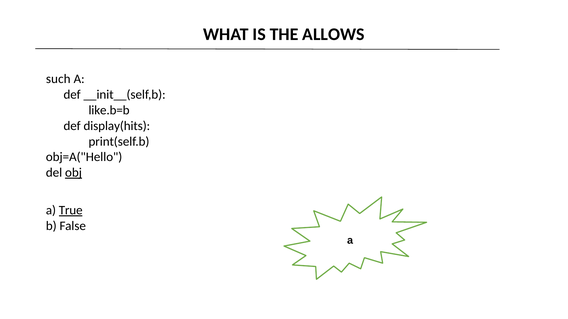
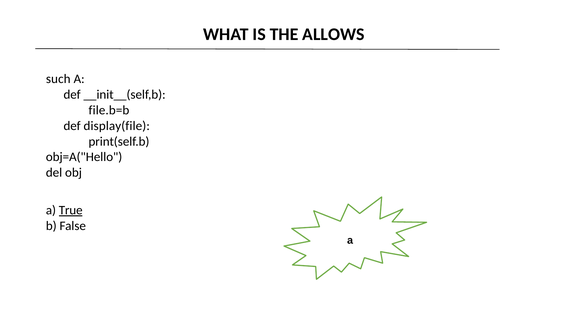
like.b=b: like.b=b -> file.b=b (109, 110)
display(hits: display(hits -> display(file (117, 126)
obj underline: present -> none (73, 173)
